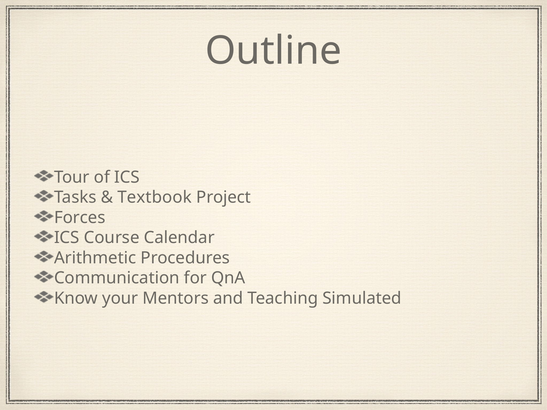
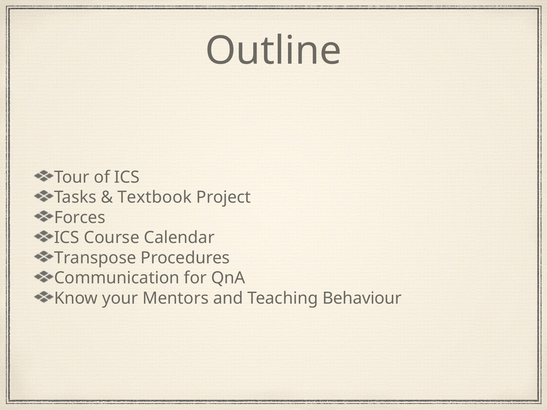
Arithmetic: Arithmetic -> Transpose (95, 258)
Simulated: Simulated -> Behaviour (362, 298)
